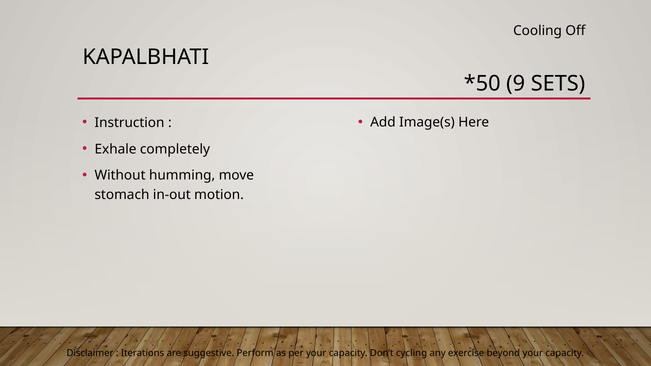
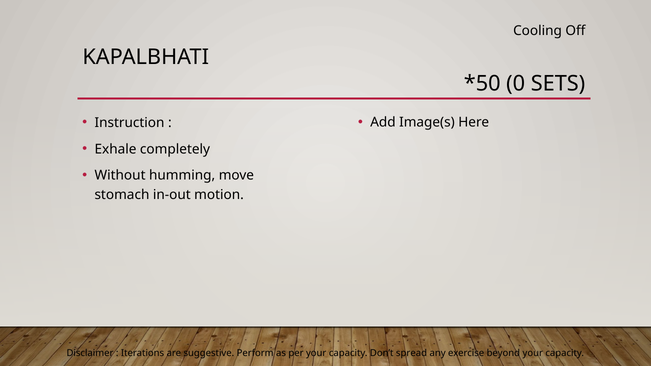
9: 9 -> 0 (516, 84)
cycling: cycling -> spread (412, 353)
